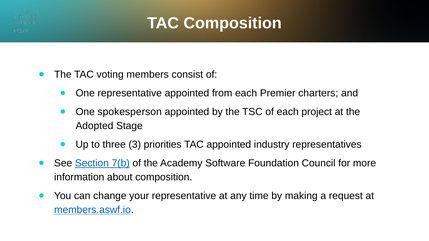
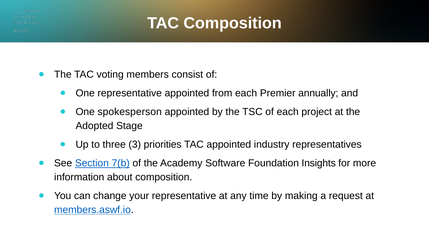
charters: charters -> annually (318, 93)
Council: Council -> Insights (319, 163)
